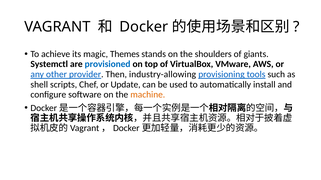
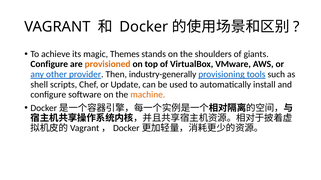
Systemctl: Systemctl -> Configure (49, 64)
provisioned colour: blue -> orange (108, 64)
industry-allowing: industry-allowing -> industry-generally (163, 75)
